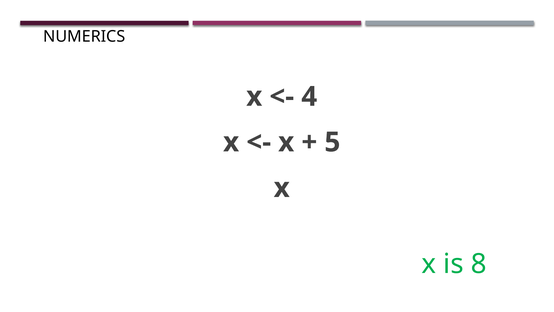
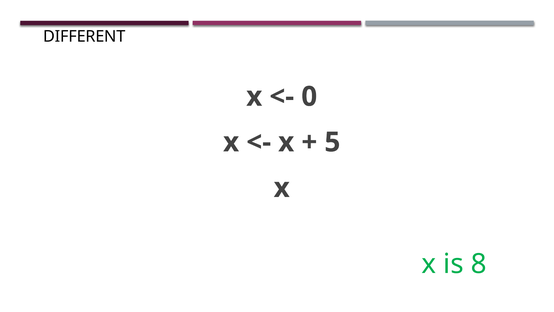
NUMERICS: NUMERICS -> DIFFERENT (84, 37)
4: 4 -> 0 (309, 97)
